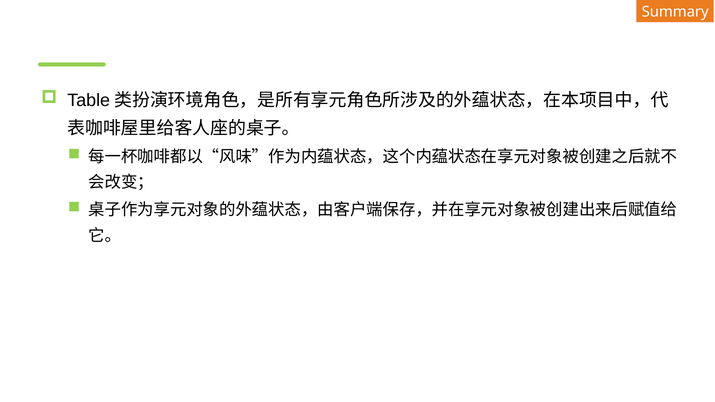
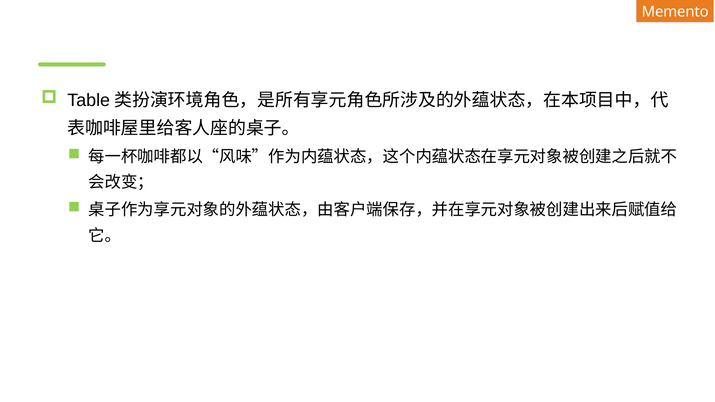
Summary: Summary -> Memento (675, 12)
